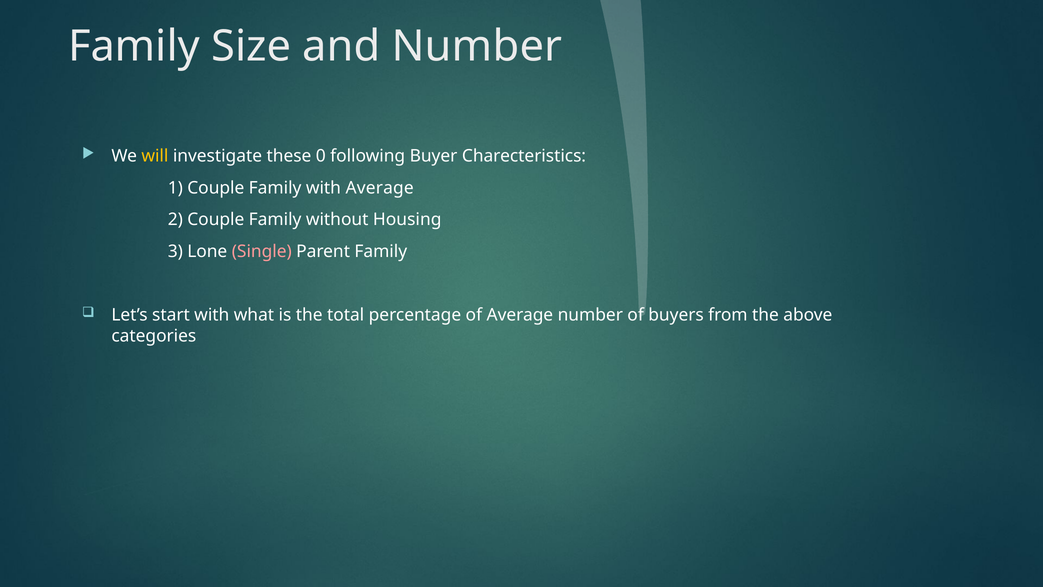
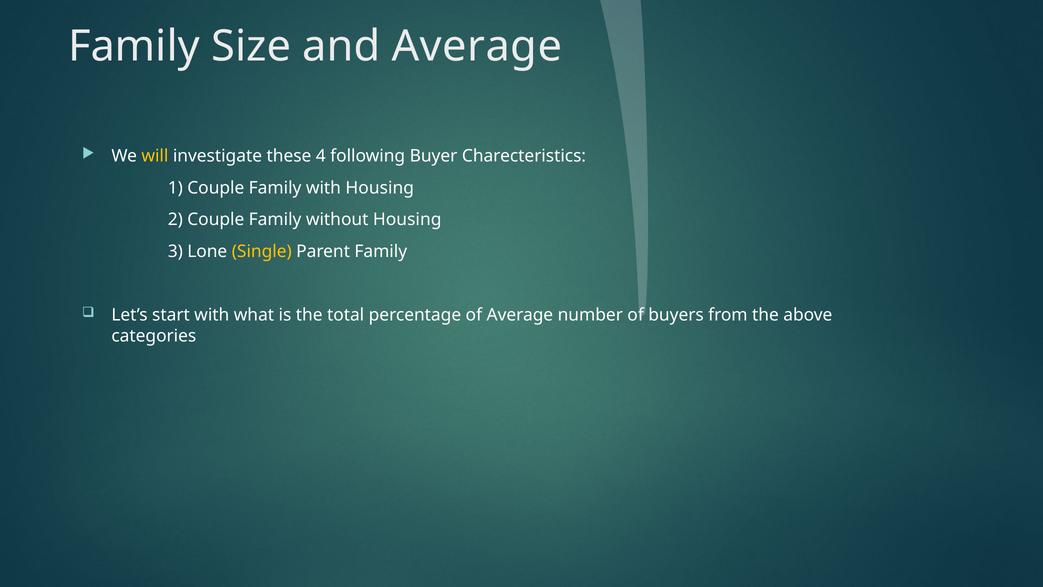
and Number: Number -> Average (477, 46)
0: 0 -> 4 (321, 156)
with Average: Average -> Housing (380, 188)
Single colour: pink -> yellow (262, 251)
